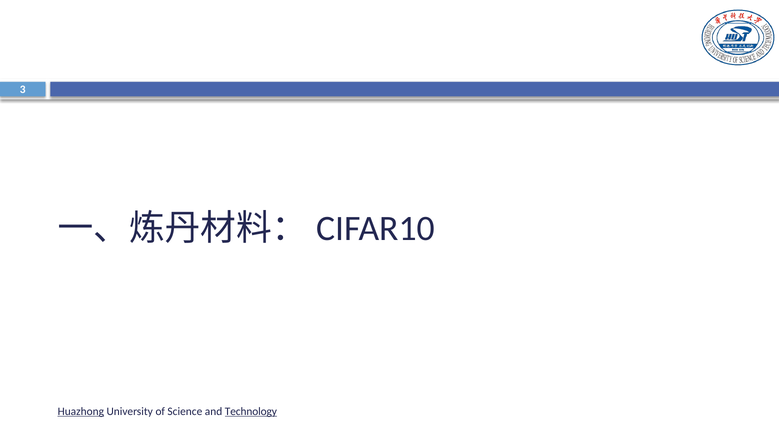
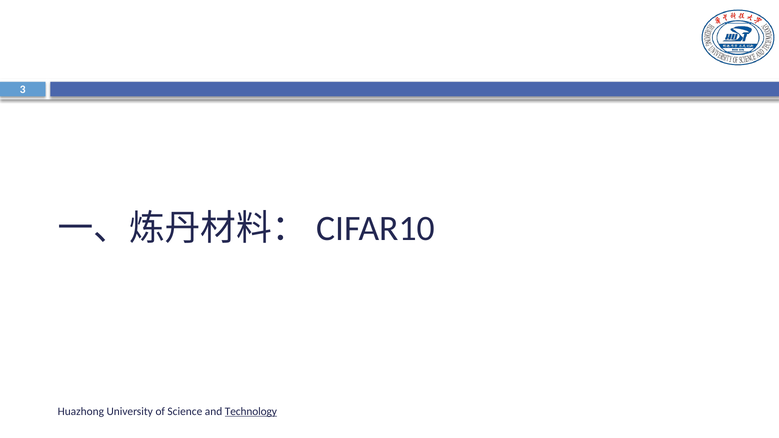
Huazhong underline: present -> none (81, 412)
